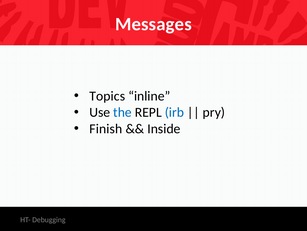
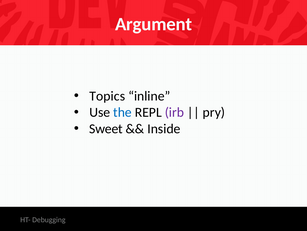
Messages: Messages -> Argument (154, 24)
irb colour: blue -> purple (174, 112)
Finish: Finish -> Sweet (106, 128)
